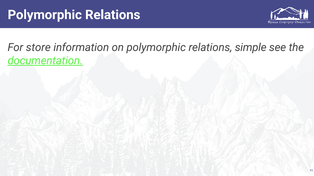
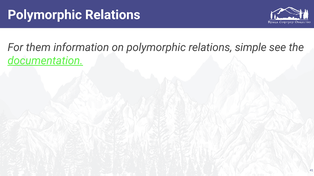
store: store -> them (38, 48)
